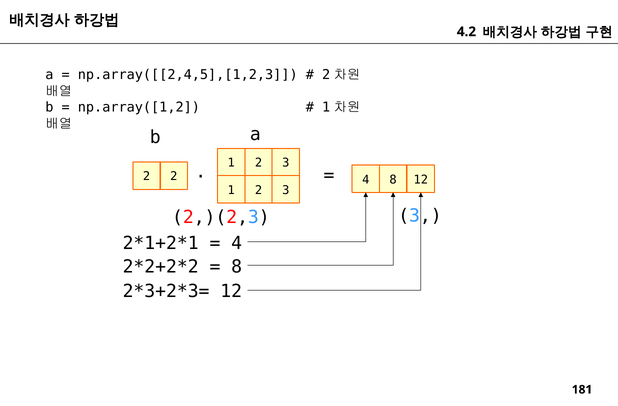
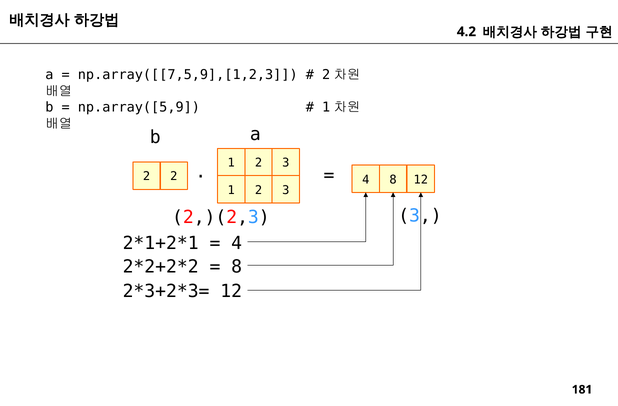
np.array([[2,4,5],[1,2,3: np.array([[2,4,5],[1,2,3 -> np.array([[7,5,9],[1,2,3 (188, 75)
np.array([1,2: np.array([1,2 -> np.array([5,9 (139, 107)
